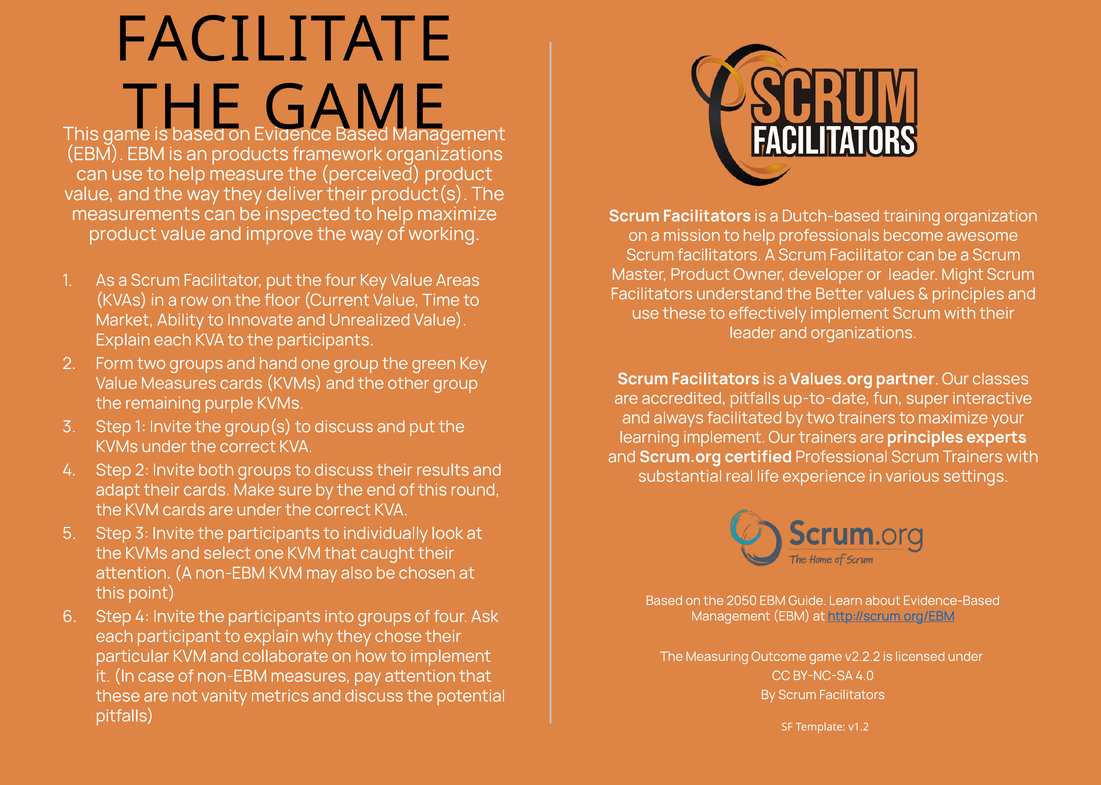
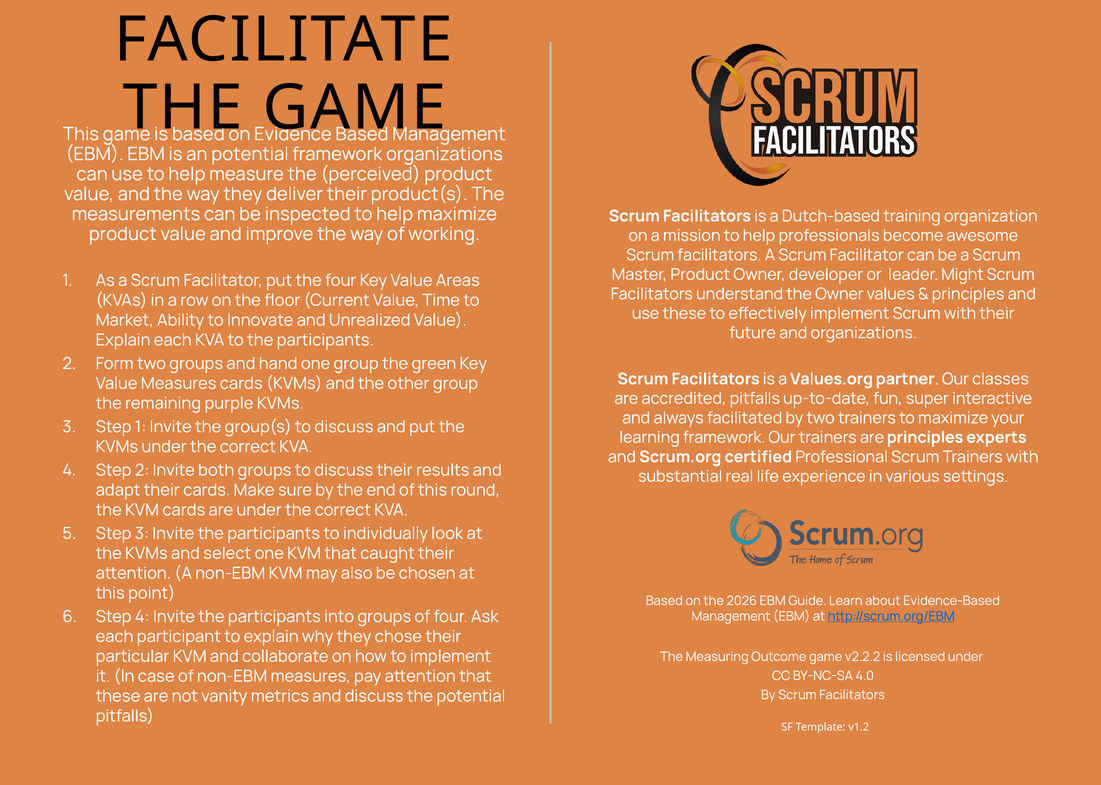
products: products -> potential (250, 154)
the Better: Better -> Owner (839, 294)
leader: leader -> future (753, 333)
learning implement: implement -> framework (724, 437)
2050: 2050 -> 2026 (742, 601)
